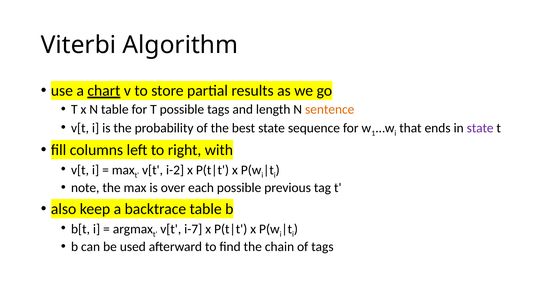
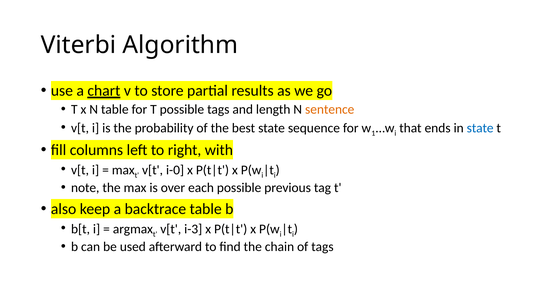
state colour: purple -> blue (480, 128)
i-2: i-2 -> i-0 (175, 170)
i-7: i-7 -> i-3 (193, 229)
